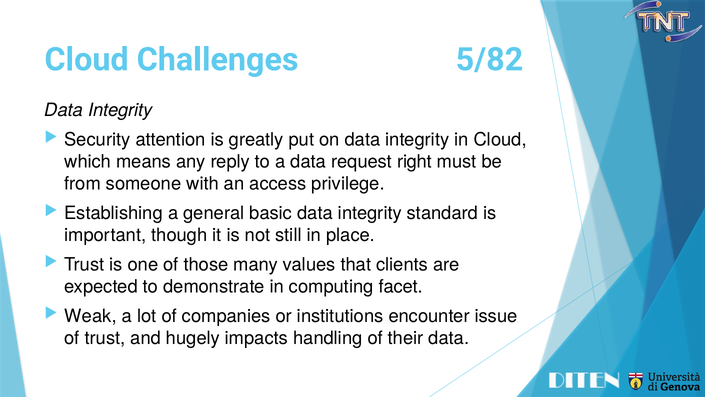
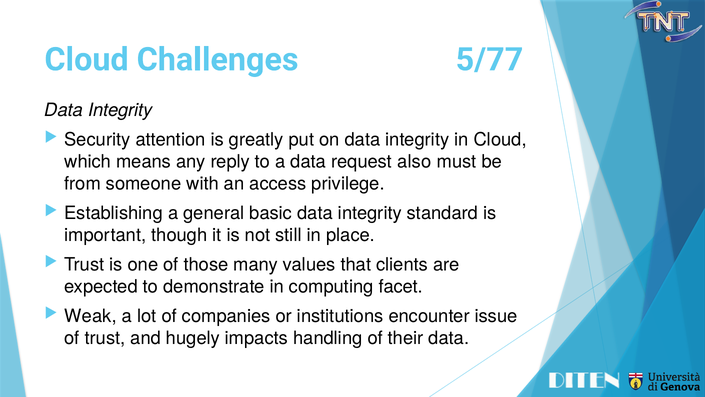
5/82: 5/82 -> 5/77 (489, 60)
right: right -> also (414, 162)
